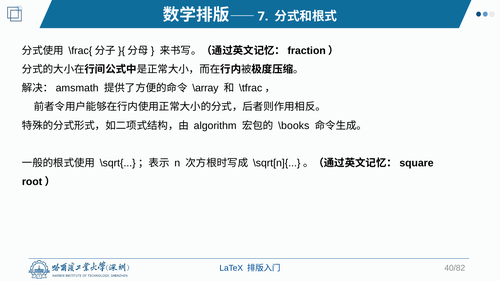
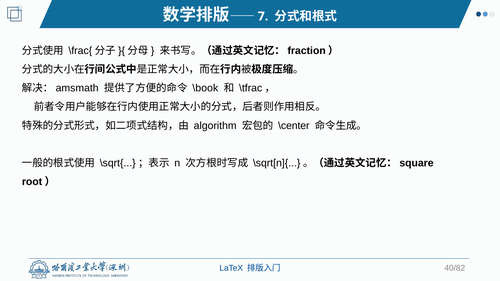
\array: \array -> \book (205, 88)
\books: \books -> \center (294, 126)
